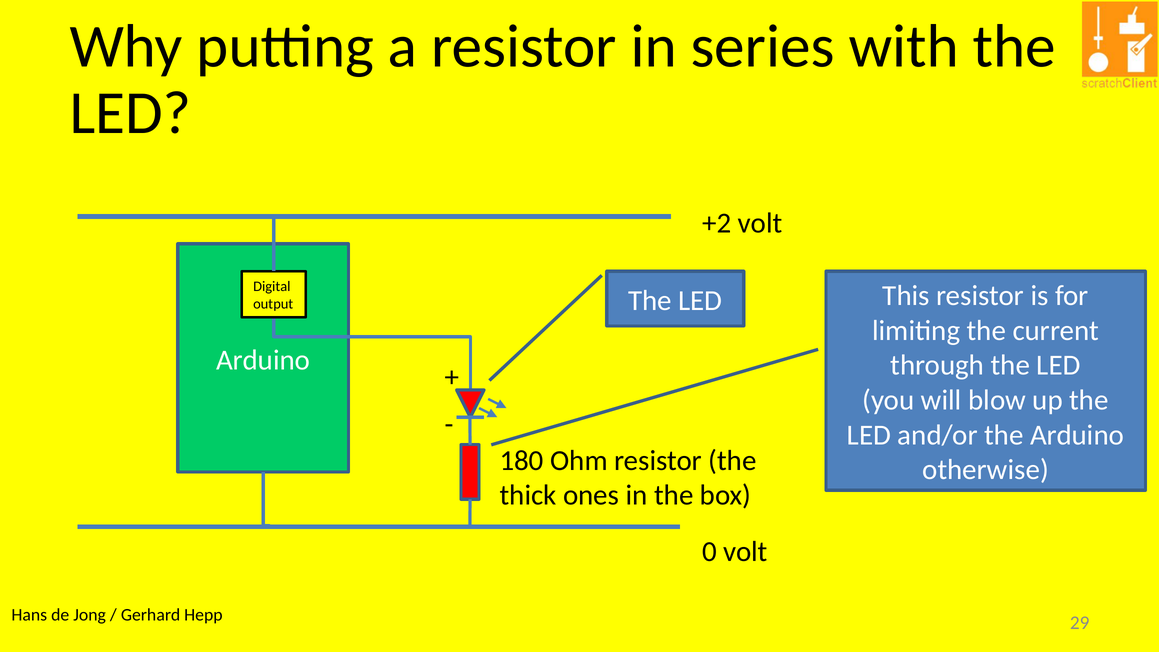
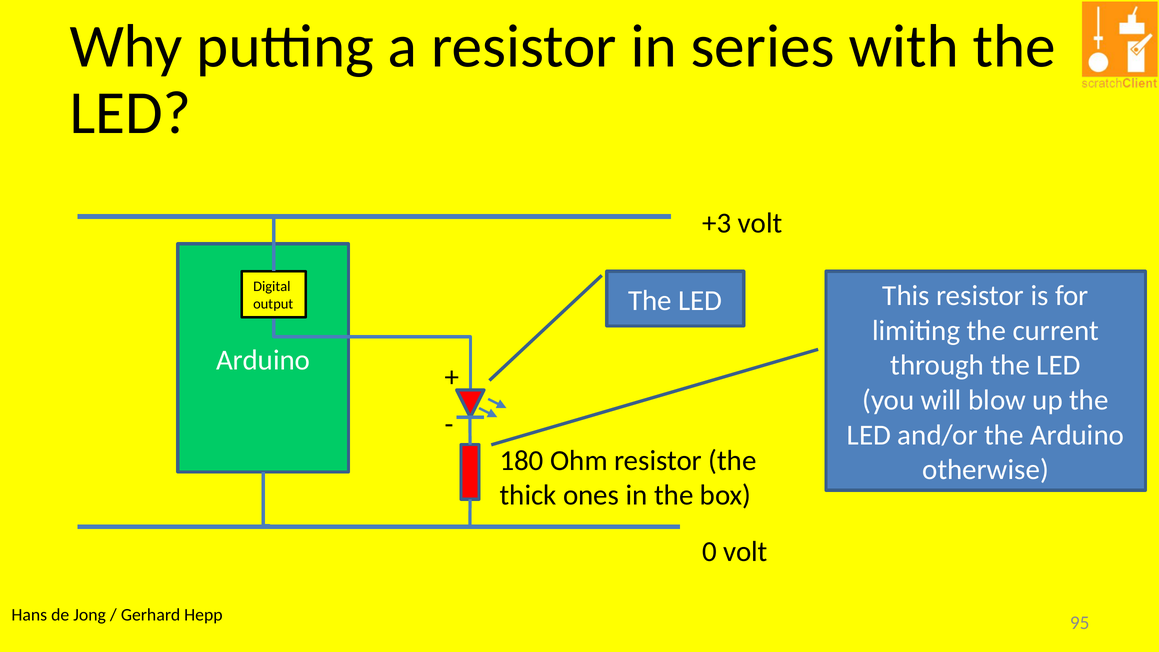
+2: +2 -> +3 (717, 223)
29: 29 -> 95 (1080, 623)
